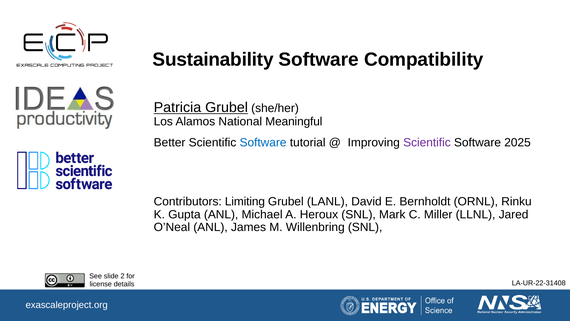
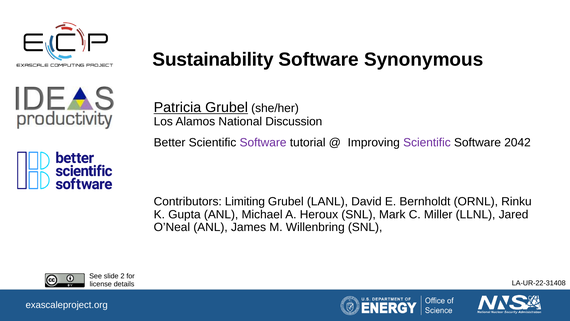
Compatibility: Compatibility -> Synonymous (424, 59)
Meaningful: Meaningful -> Discussion (294, 121)
Software colour: blue -> purple (263, 143)
2025: 2025 -> 2042 (518, 143)
